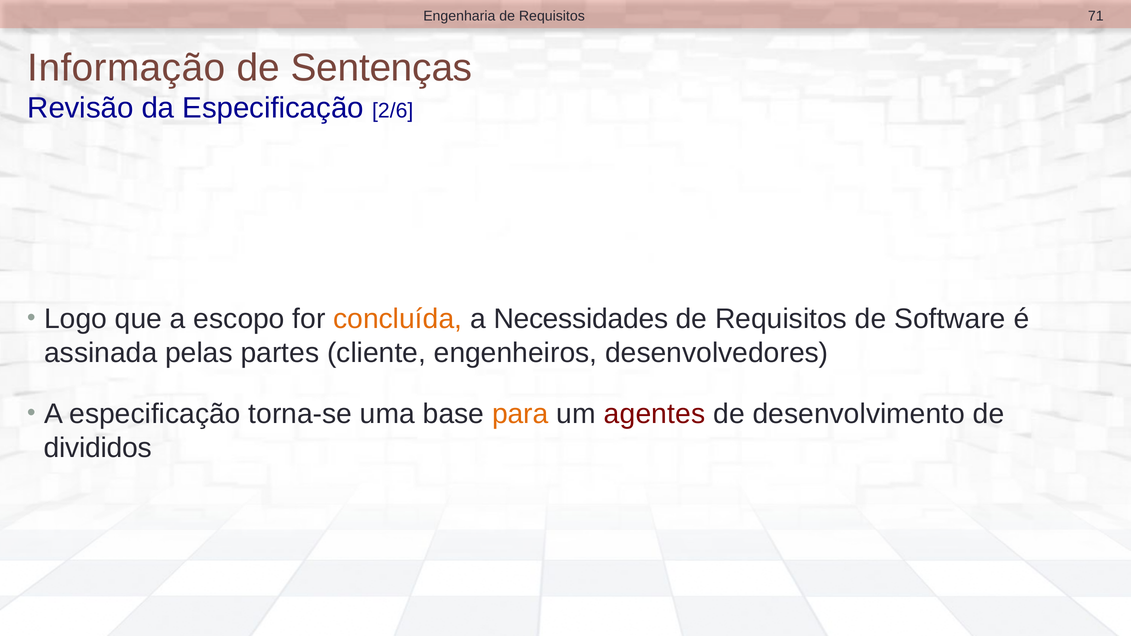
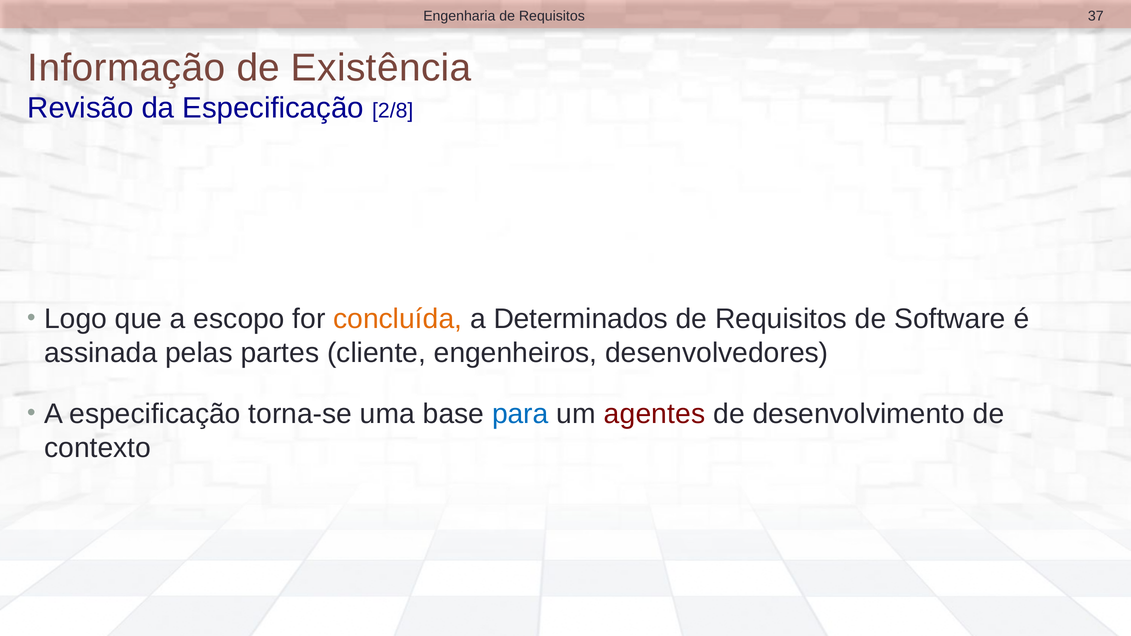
71: 71 -> 37 (1096, 16)
Sentenças: Sentenças -> Existência (381, 68)
2/6: 2/6 -> 2/8 (393, 111)
Necessidades: Necessidades -> Determinados (581, 319)
para colour: orange -> blue (520, 414)
divididos: divididos -> contexto (98, 448)
